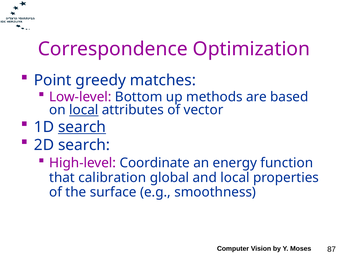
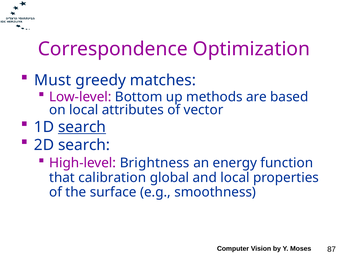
Point: Point -> Must (53, 80)
local underline: present -> none (84, 110)
Coordinate: Coordinate -> Brightness (155, 163)
